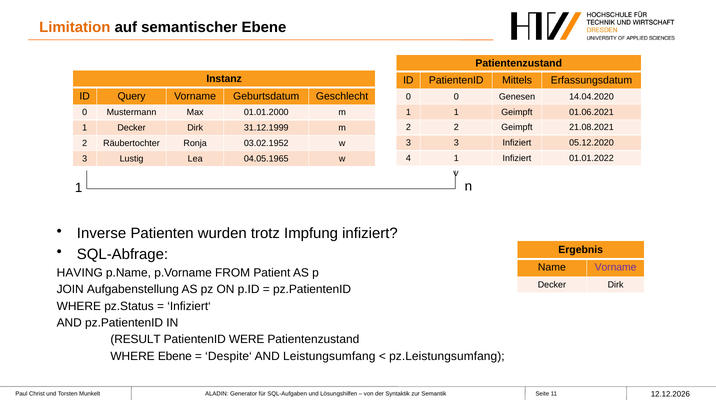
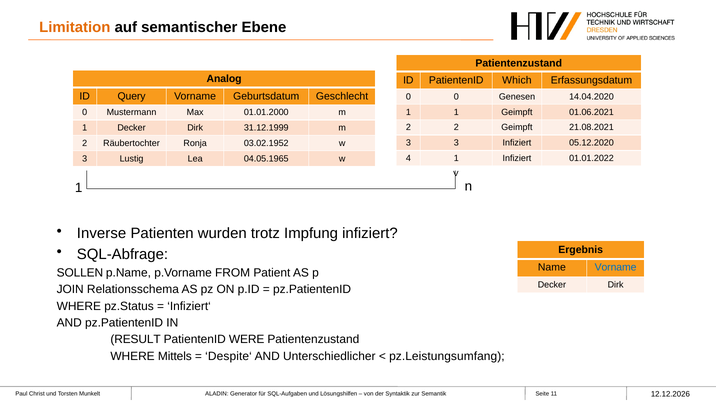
Instanz: Instanz -> Analog (224, 79)
Mittels: Mittels -> Which (517, 80)
Vorname colour: purple -> blue (616, 267)
HAVING: HAVING -> SOLLEN (80, 273)
Aufgabenstellung: Aufgabenstellung -> Relationsschema (133, 289)
WHERE Ebene: Ebene -> Mittels (175, 356)
Leistungsumfang: Leistungsumfang -> Unterschiedlicher (329, 356)
